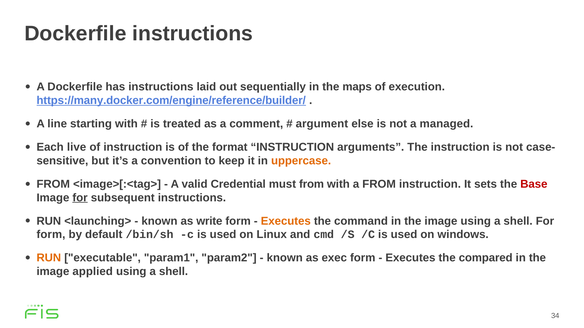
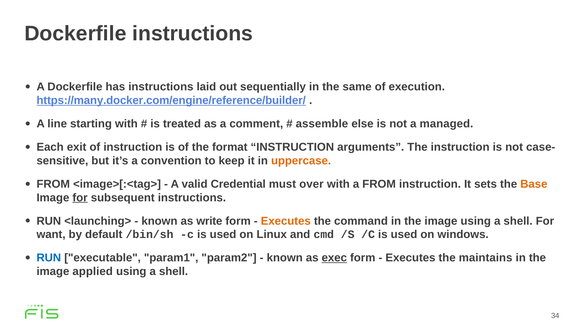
maps: maps -> same (357, 87)
argument: argument -> assemble (322, 124)
live: live -> exit (77, 147)
must from: from -> over (311, 184)
Base colour: red -> orange (534, 184)
form: form -> want (51, 235)
RUN colour: orange -> blue (49, 258)
exec underline: none -> present (334, 258)
compared: compared -> maintains (486, 258)
